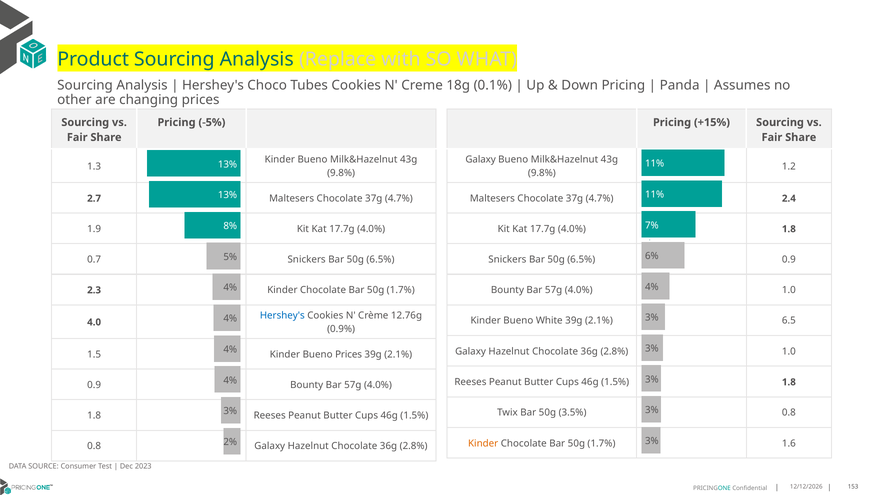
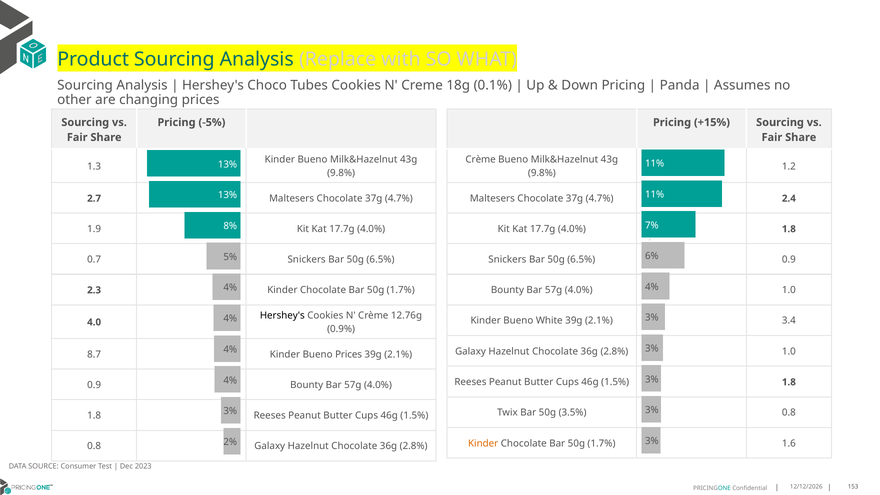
Galaxy: Galaxy -> Crème (481, 160)
Hershey's colour: blue -> black (282, 315)
6.5: 6.5 -> 3.4 (789, 321)
1.5: 1.5 -> 8.7 (94, 354)
